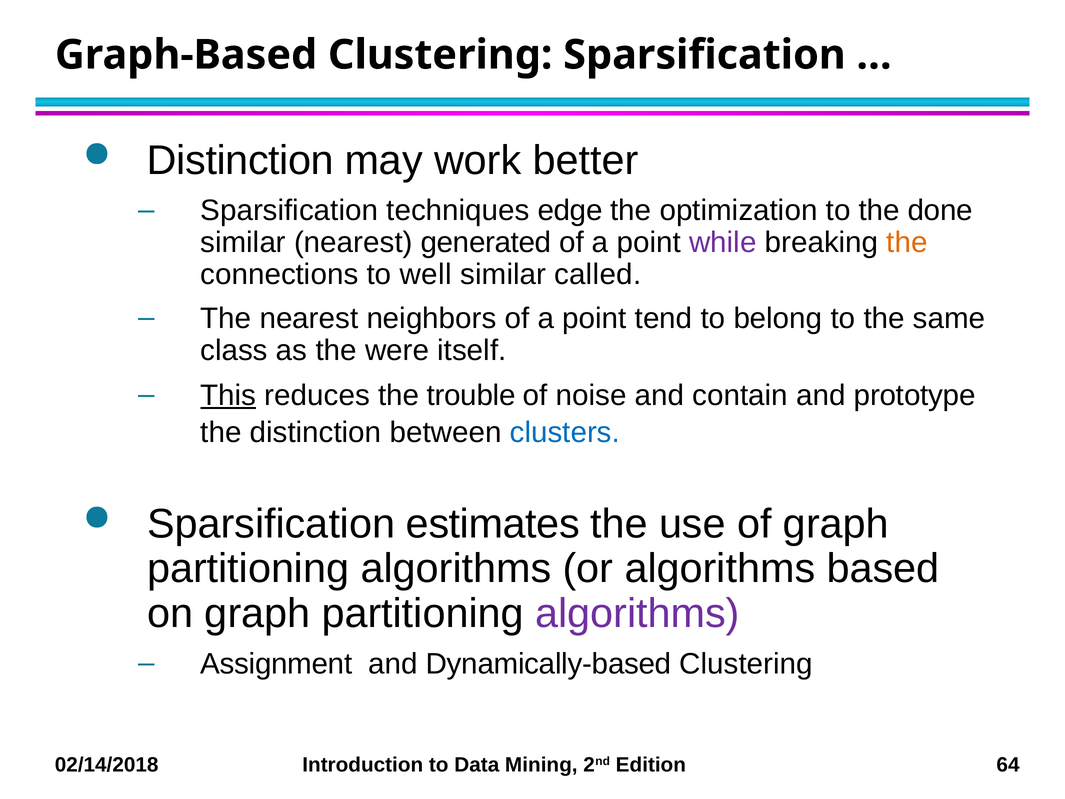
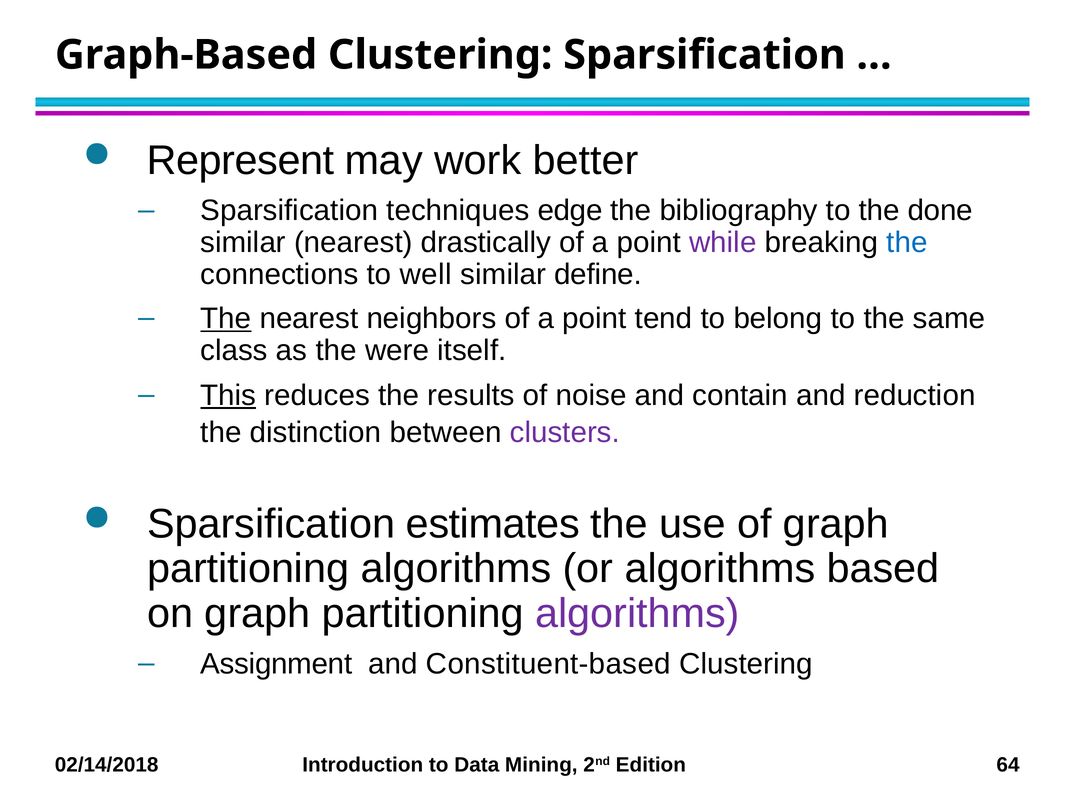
Distinction: Distinction -> Represent (240, 160)
optimization: optimization -> bibliography (739, 211)
generated: generated -> drastically (486, 243)
the colour: orange -> blue (907, 243)
called: called -> define (598, 275)
The underline: none -> present (226, 318)
trouble: trouble -> results (471, 395)
prototype: prototype -> reduction (915, 395)
clusters colour: blue -> purple (565, 432)
Dynamically-based: Dynamically-based -> Constituent-based (548, 664)
